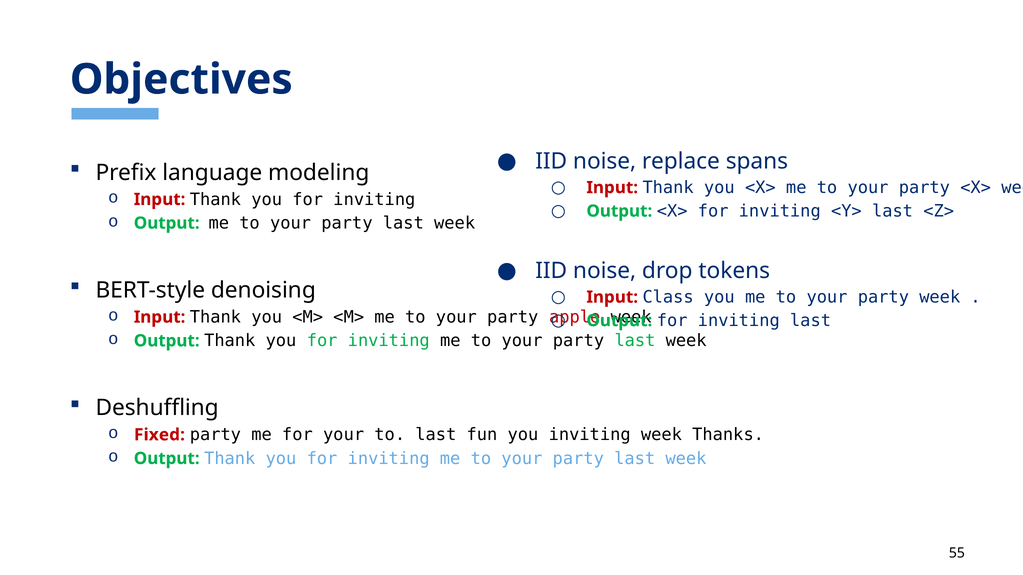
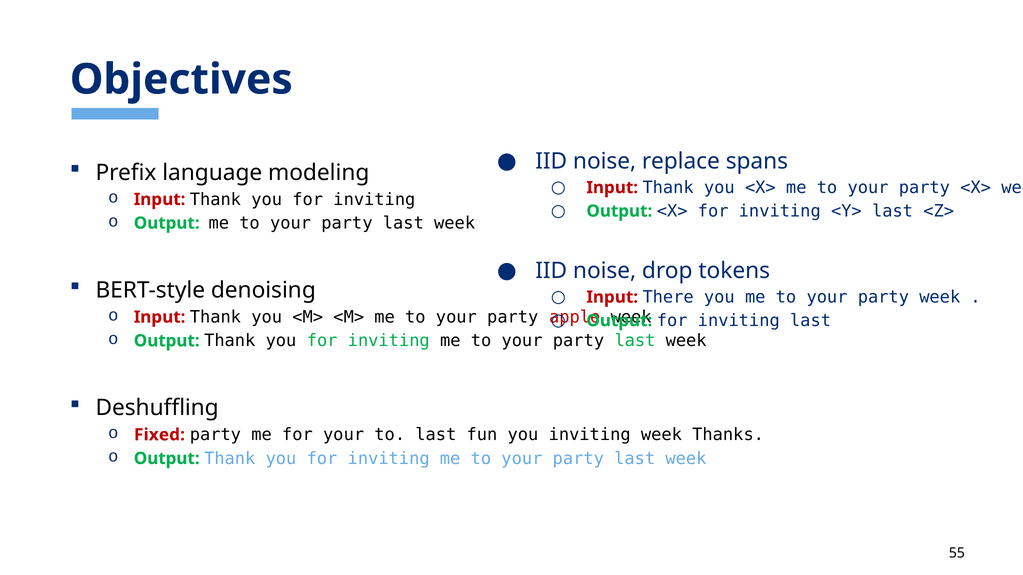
Class: Class -> There (668, 297)
